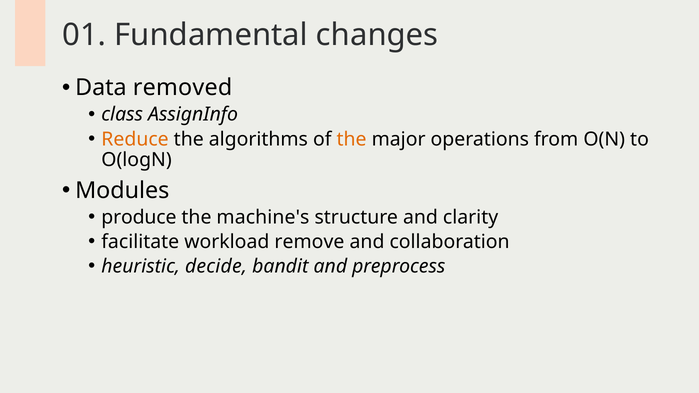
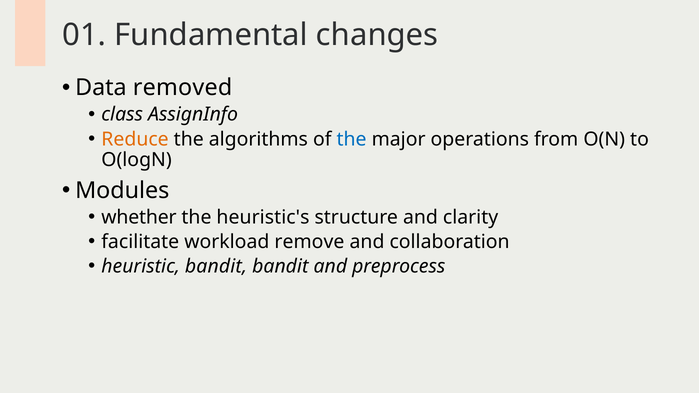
the colour: orange -> blue (352, 139)
produce: produce -> whether (139, 217)
machine's: machine's -> heuristic's (263, 217)
heuristic decide: decide -> bandit (216, 267)
